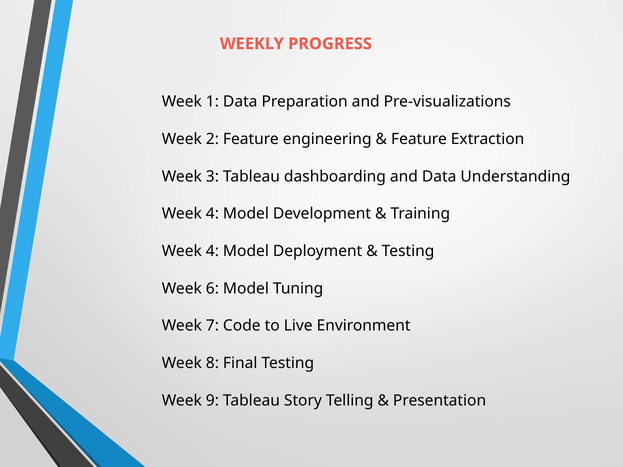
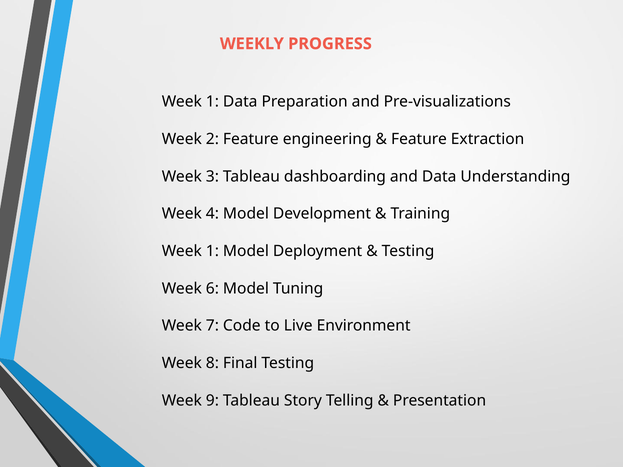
4: 4 -> 1 (212, 251)
